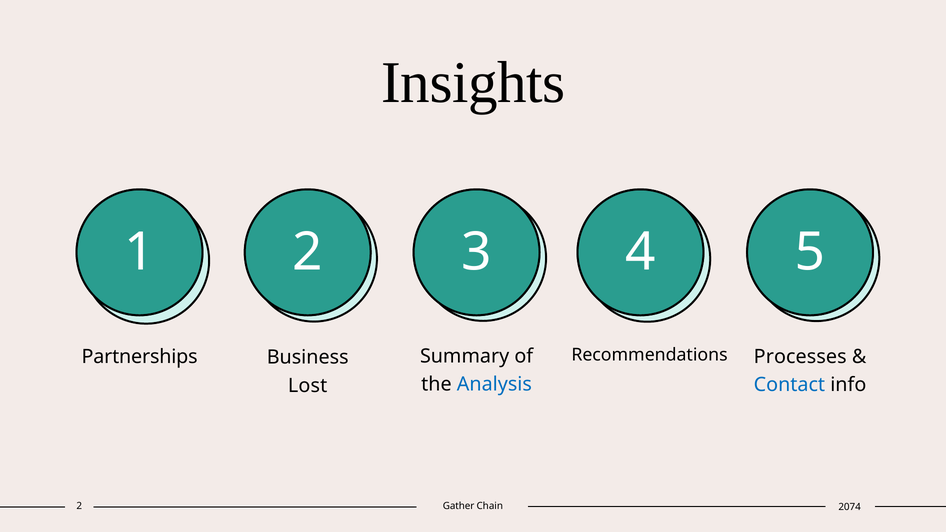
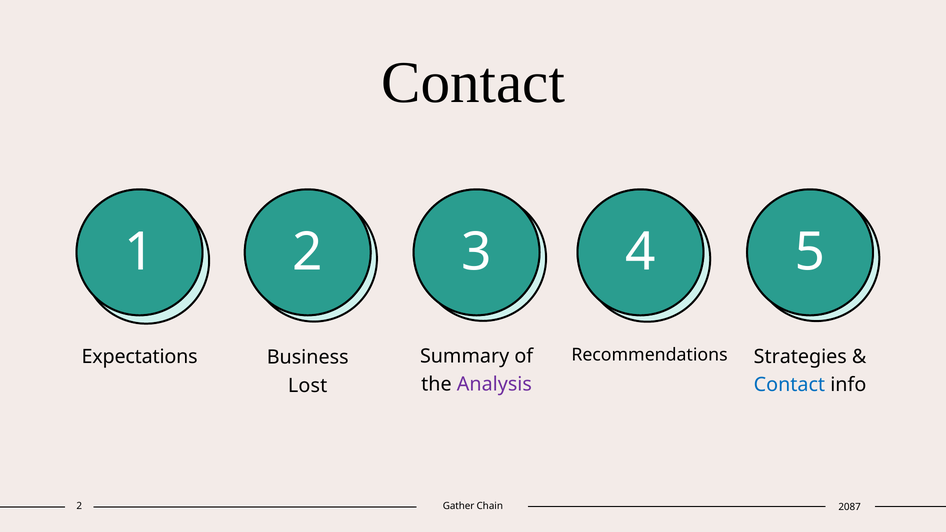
Insights: Insights -> Contact (473, 83)
Processes: Processes -> Strategies (800, 357)
Partnerships: Partnerships -> Expectations (140, 357)
Analysis colour: blue -> purple (494, 385)
2074: 2074 -> 2087 (850, 507)
